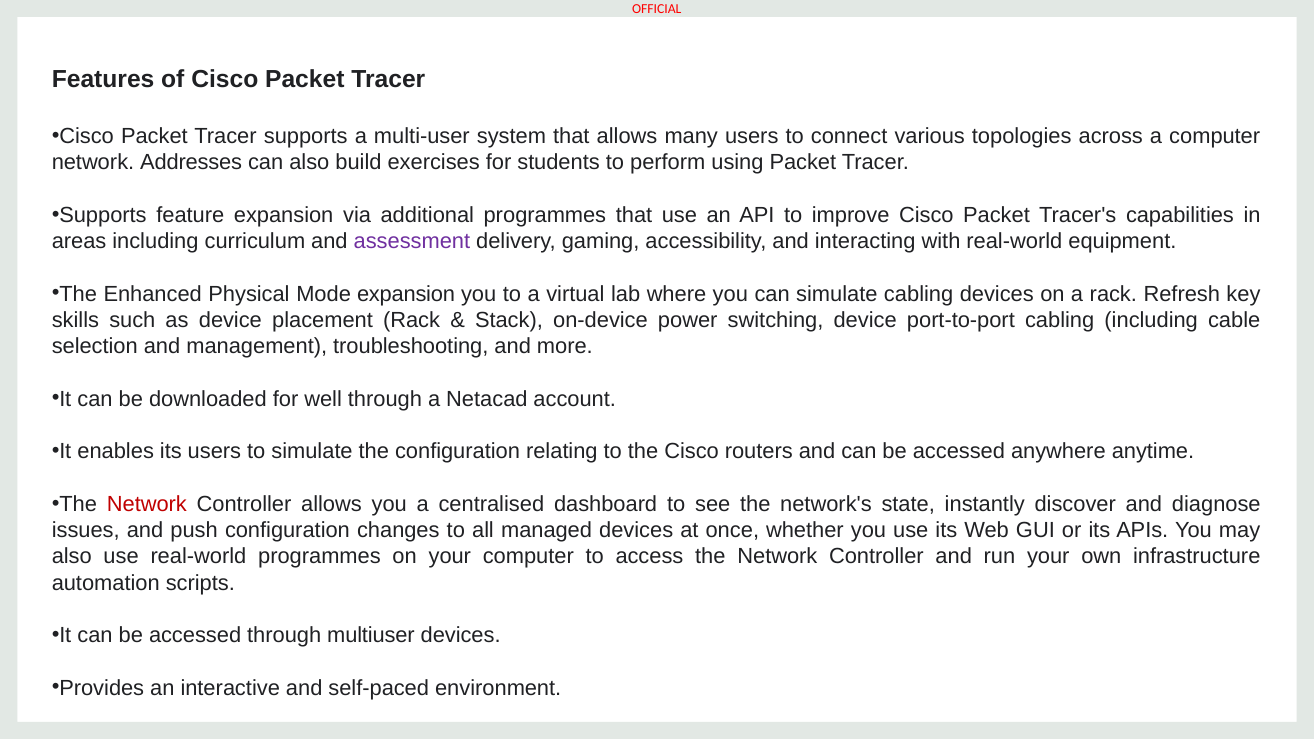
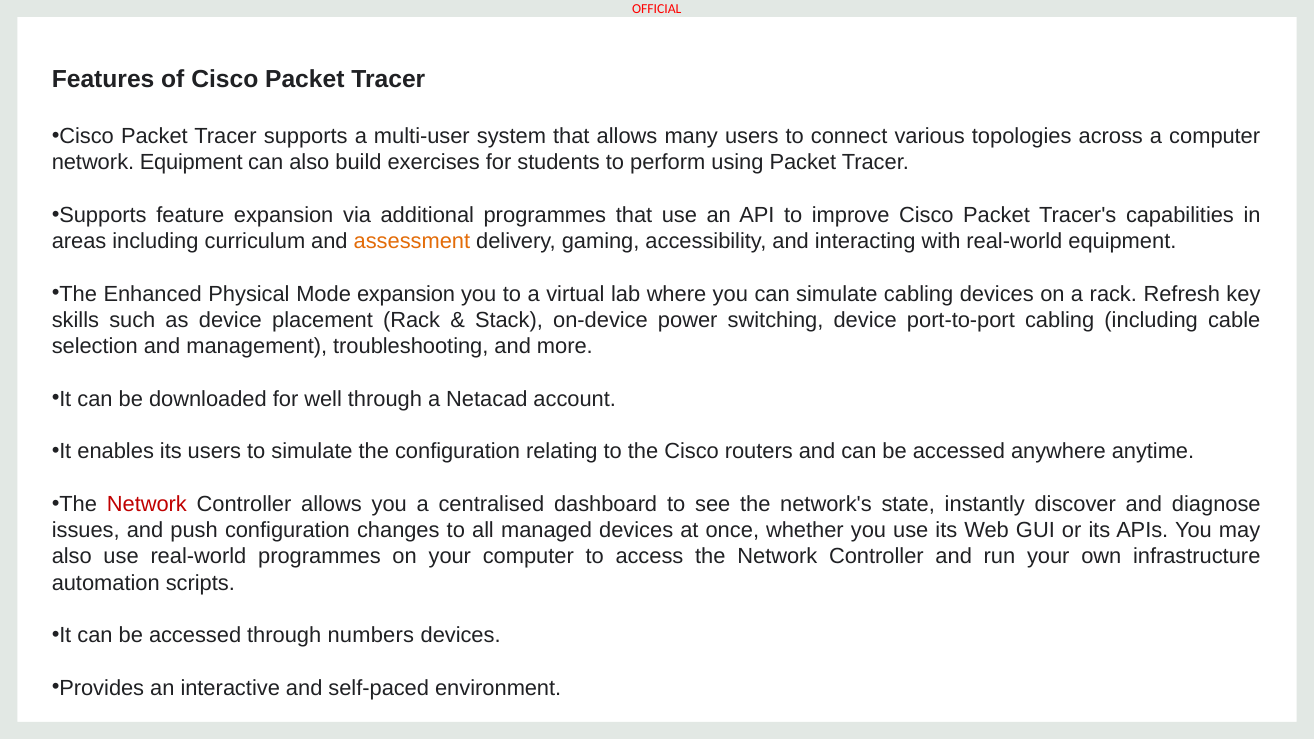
network Addresses: Addresses -> Equipment (191, 163)
assessment colour: purple -> orange (412, 242)
multiuser: multiuser -> numbers (371, 636)
